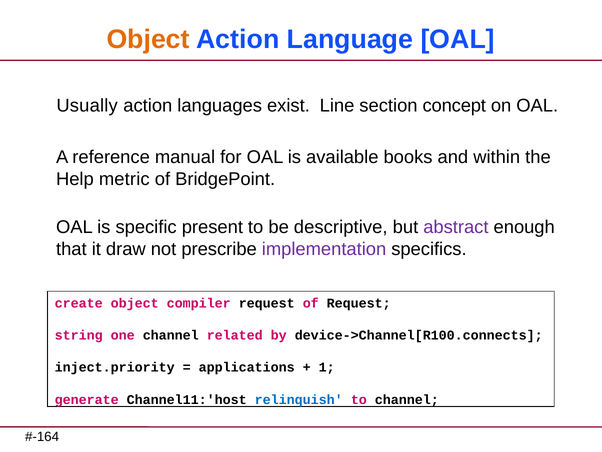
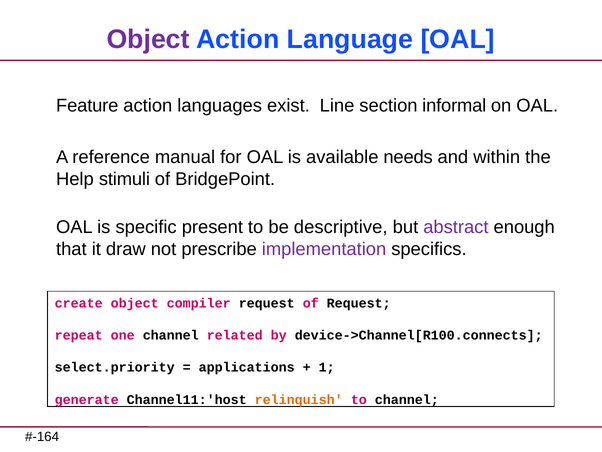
Object colour: orange -> purple (148, 39)
Usually: Usually -> Feature (87, 106)
concept: concept -> informal (454, 106)
books: books -> needs (408, 157)
metric: metric -> stimuli (124, 179)
string: string -> repeat (79, 335)
inject.priority: inject.priority -> select.priority (115, 367)
relinquish colour: blue -> orange (299, 399)
